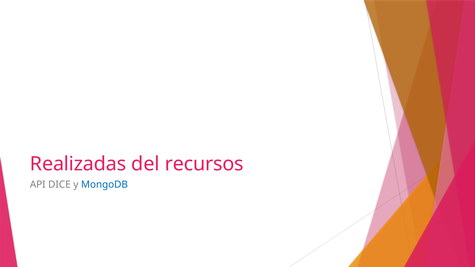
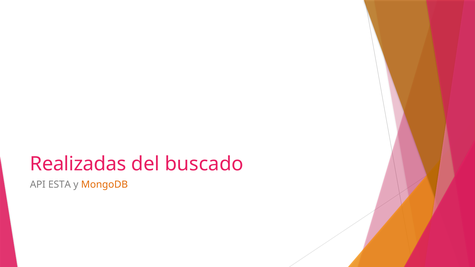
recursos: recursos -> buscado (204, 164)
DICE: DICE -> ESTA (60, 185)
MongoDB colour: blue -> orange (104, 185)
